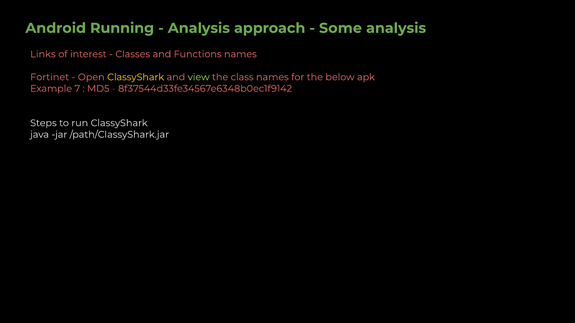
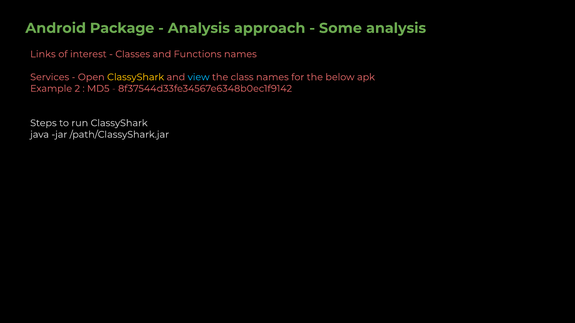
Running: Running -> Package (122, 28)
Fortinet: Fortinet -> Services (50, 77)
view colour: light green -> light blue (199, 77)
7: 7 -> 2 (77, 89)
